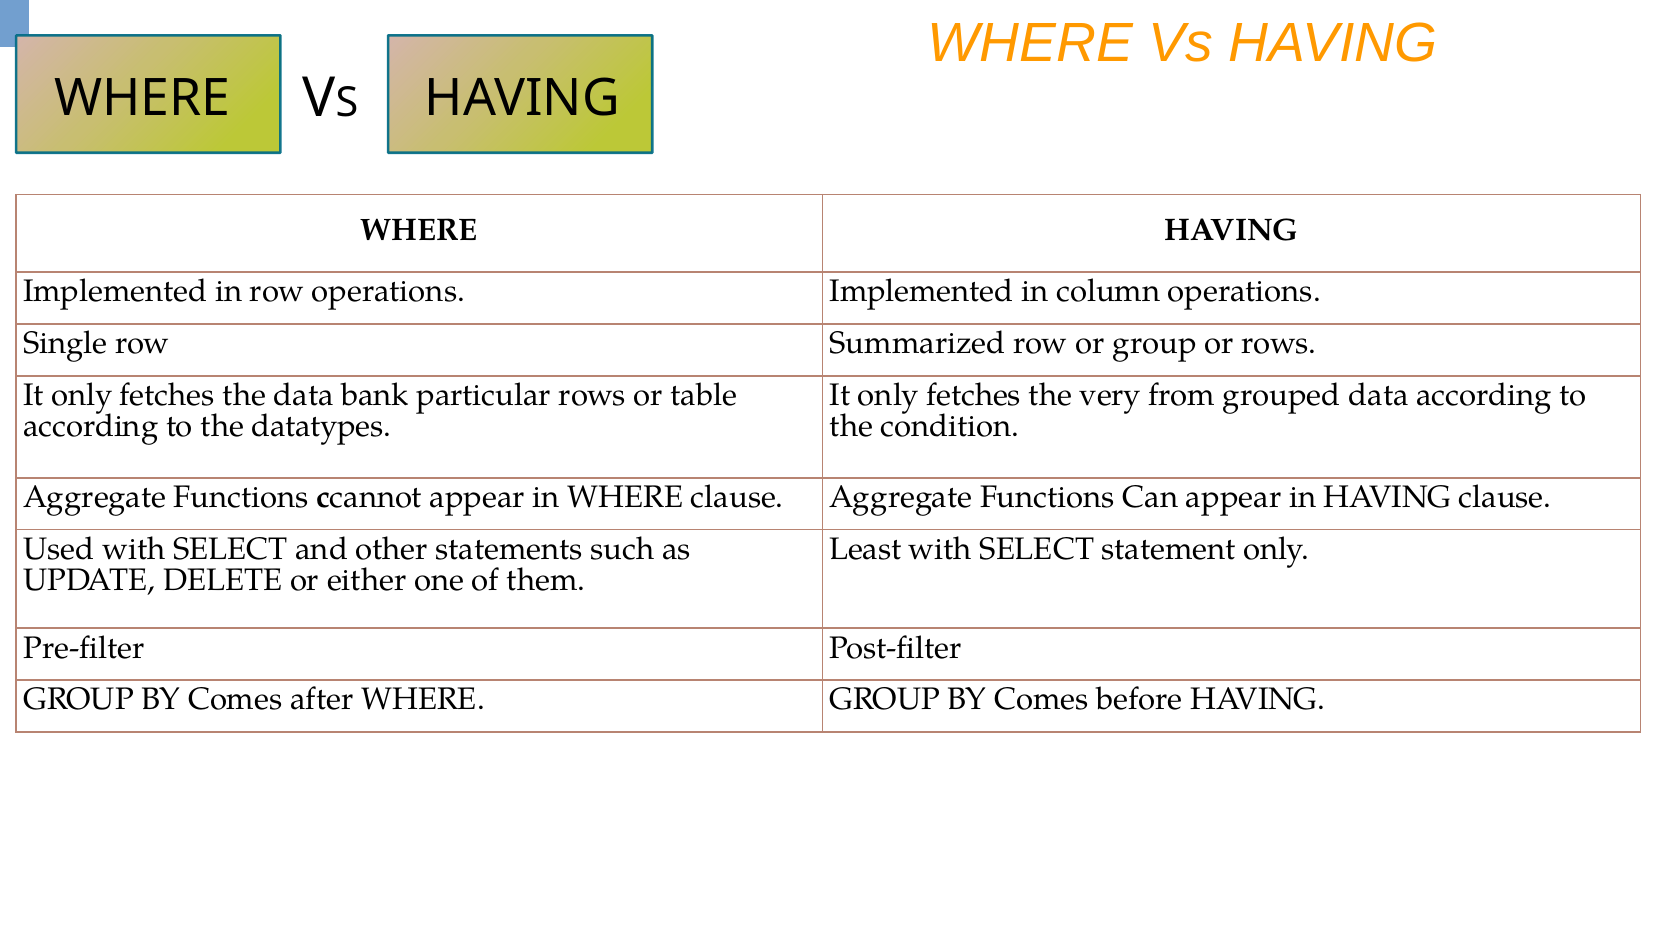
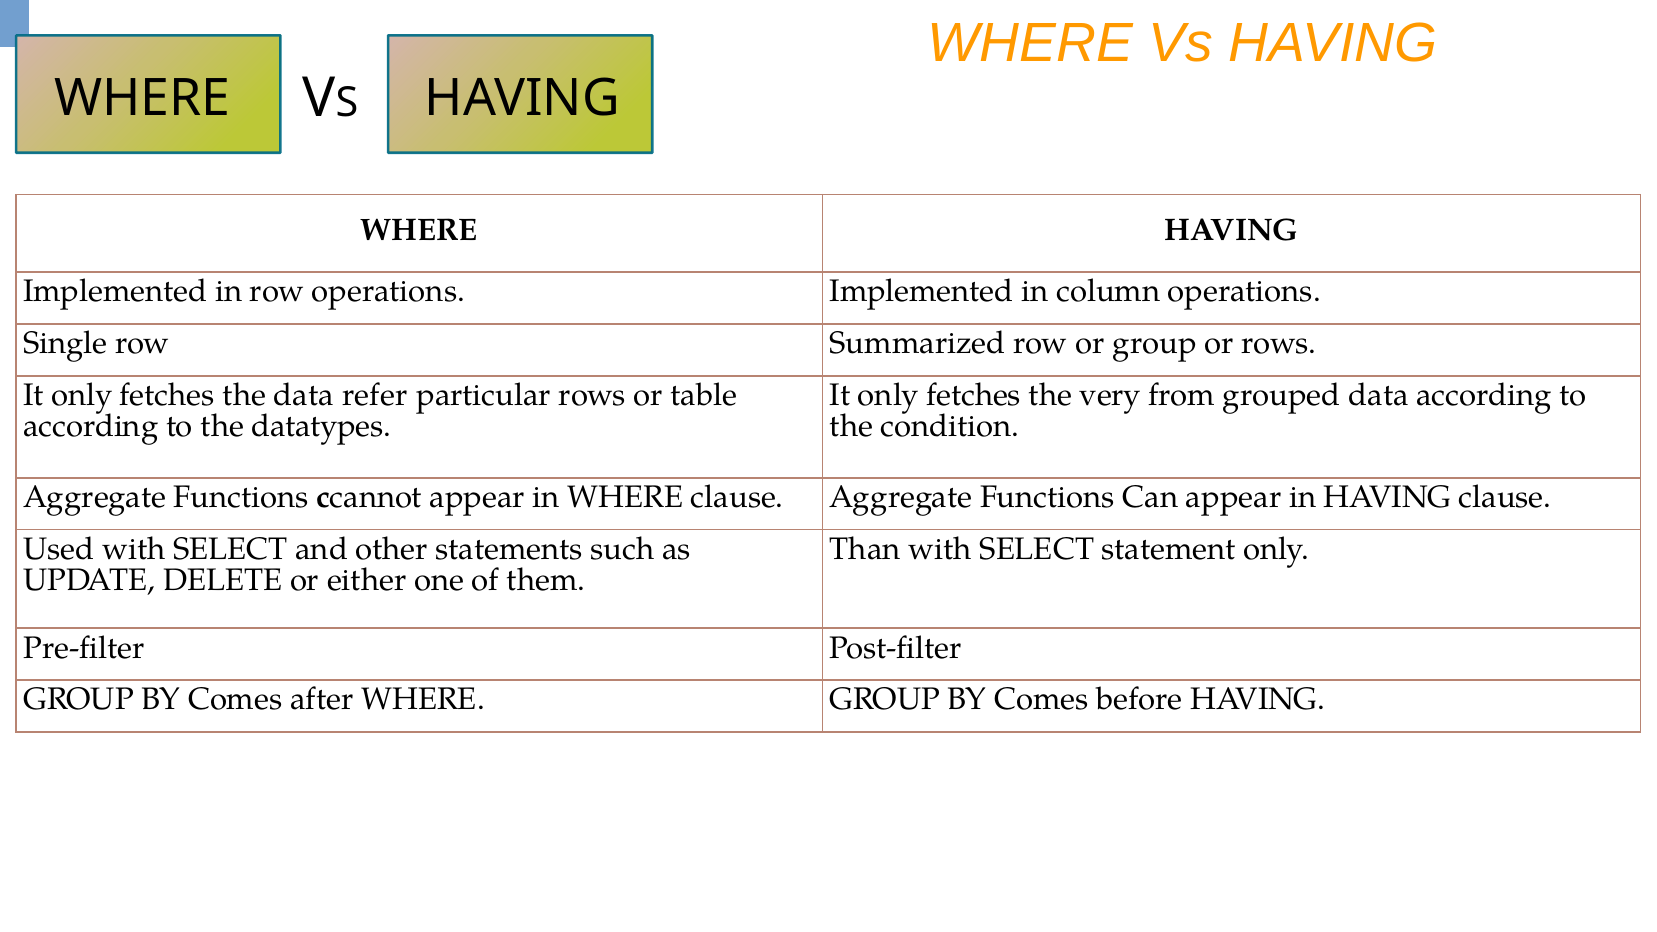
bank: bank -> refer (375, 395)
Least: Least -> Than (865, 549)
